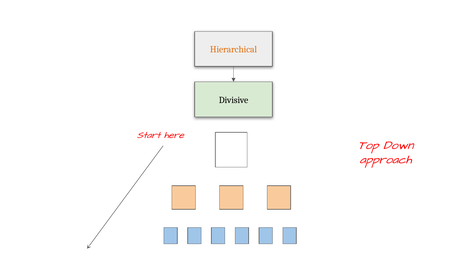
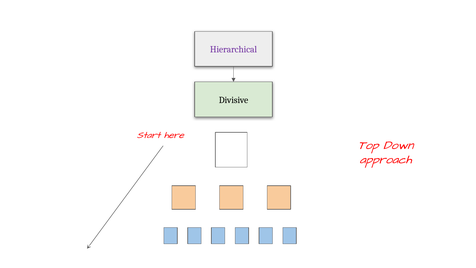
Hierarchical colour: orange -> purple (234, 50)
